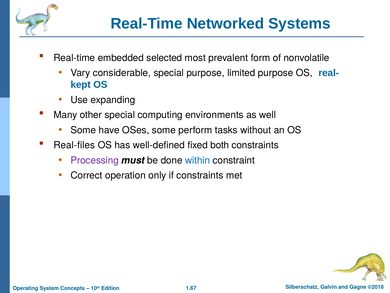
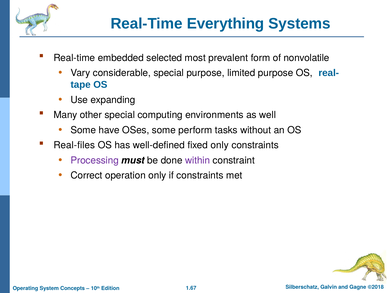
Networked: Networked -> Everything (225, 23)
kept: kept -> tape (81, 85)
fixed both: both -> only (220, 145)
within colour: blue -> purple (198, 160)
